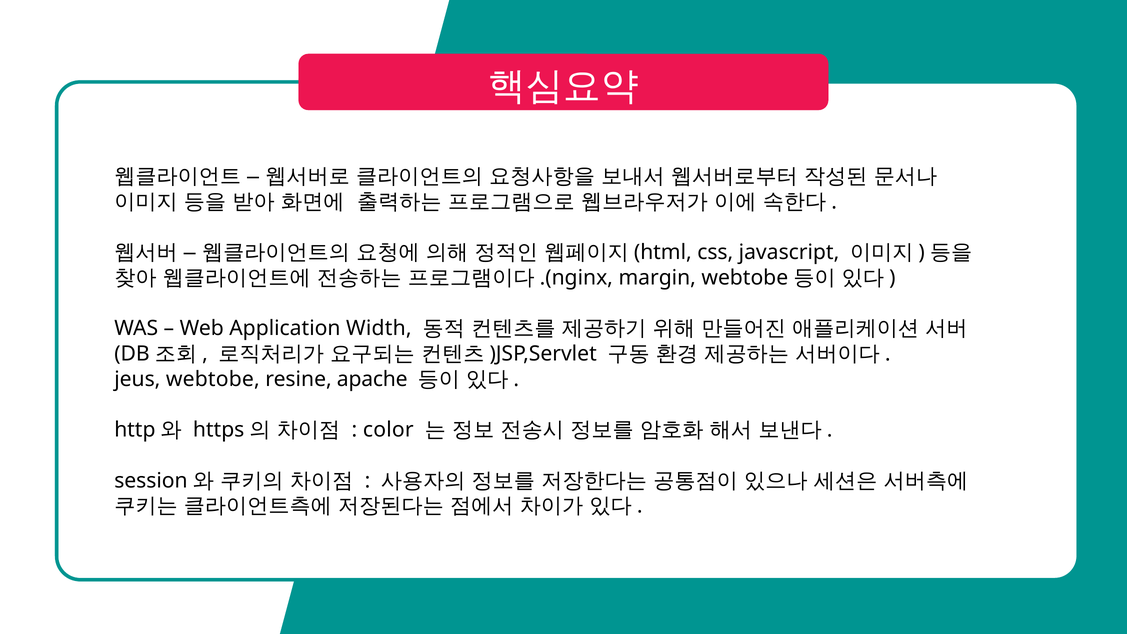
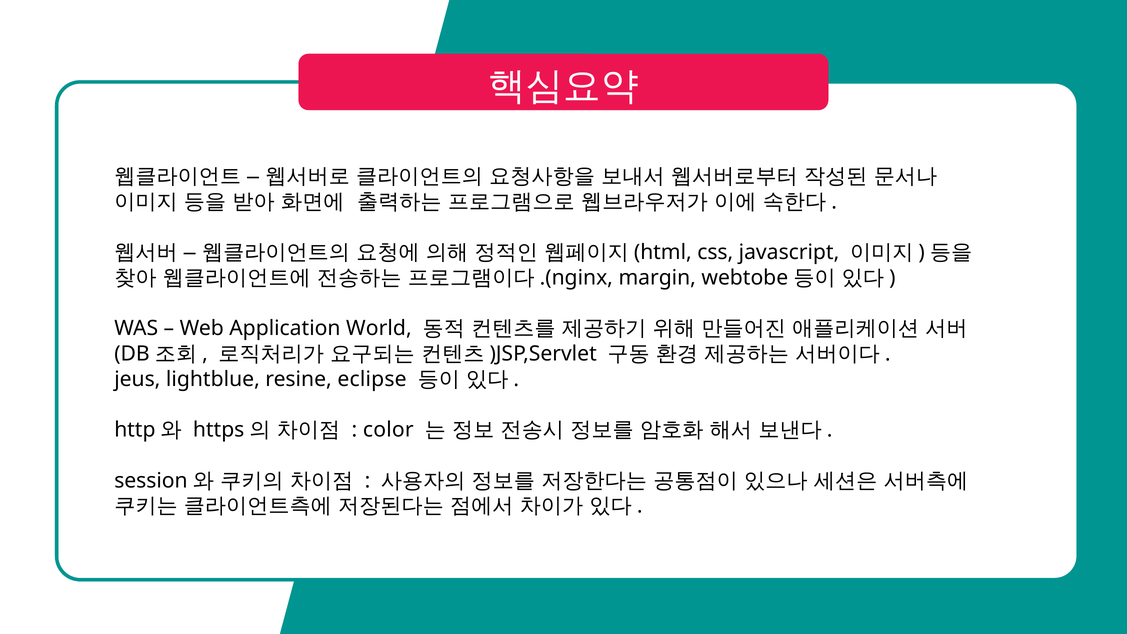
Width: Width -> World (379, 328)
webtobe: webtobe -> lightblue (213, 379)
apache: apache -> eclipse (372, 379)
